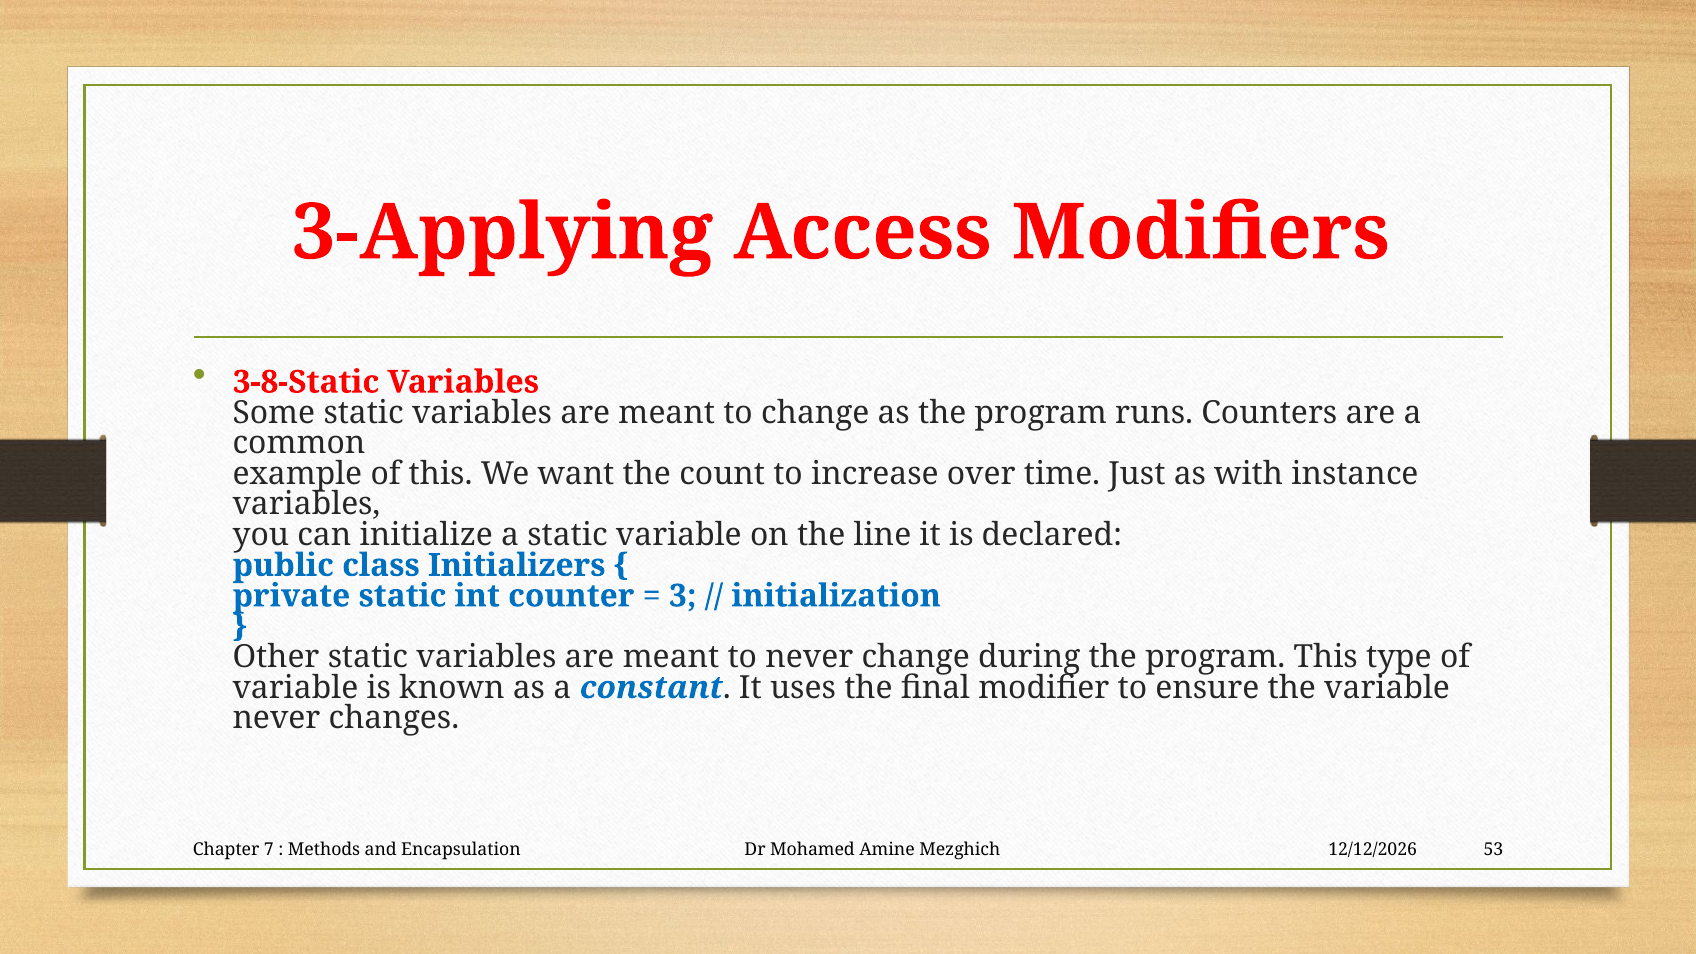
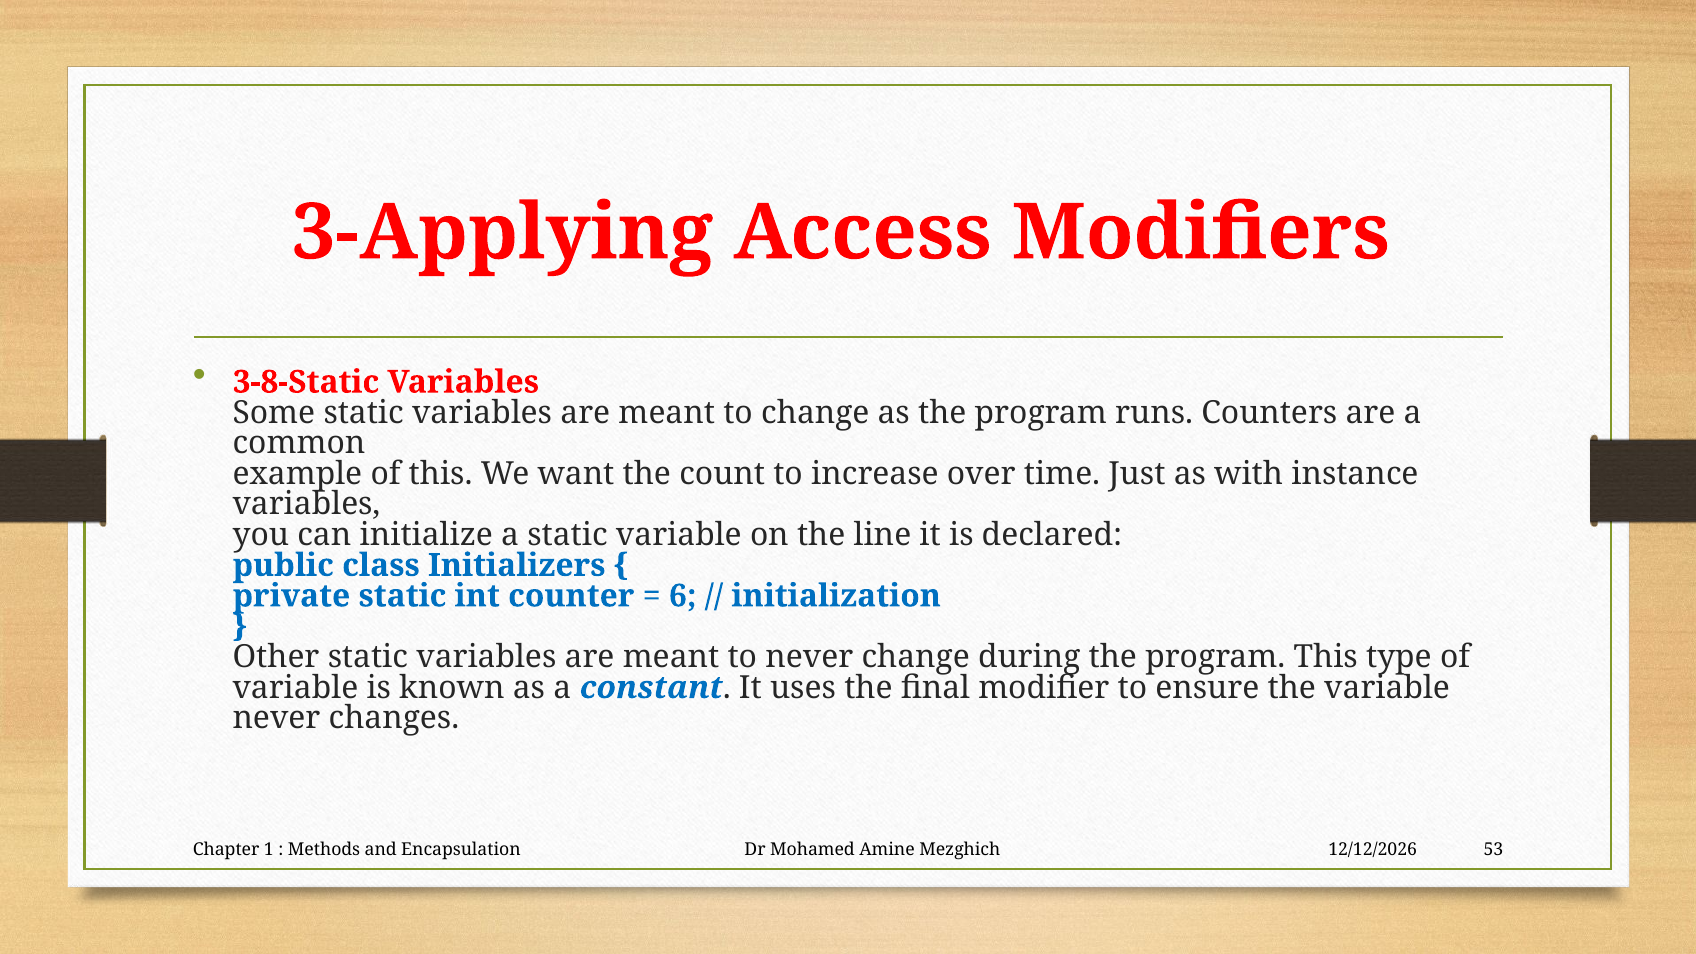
3: 3 -> 6 (683, 596)
7: 7 -> 1 (269, 850)
